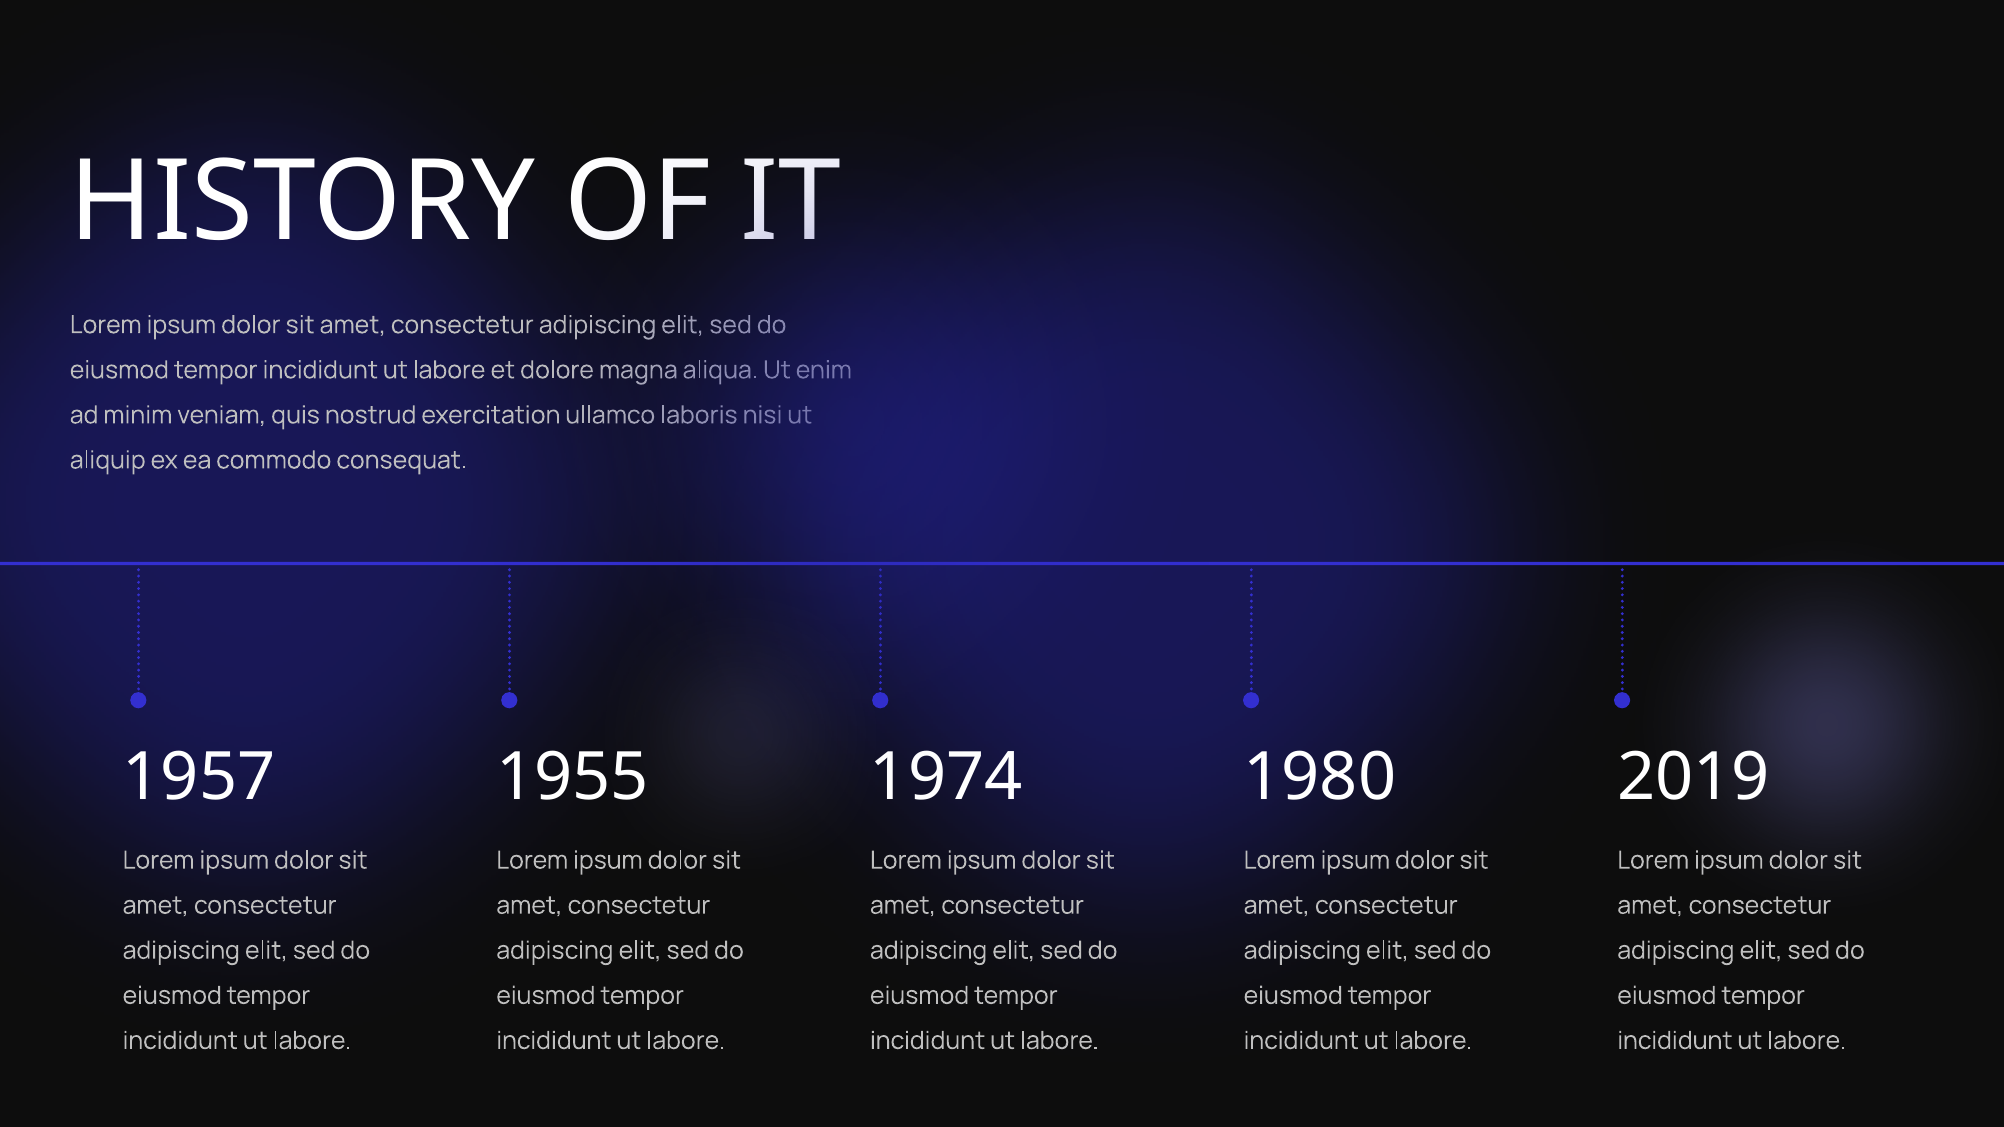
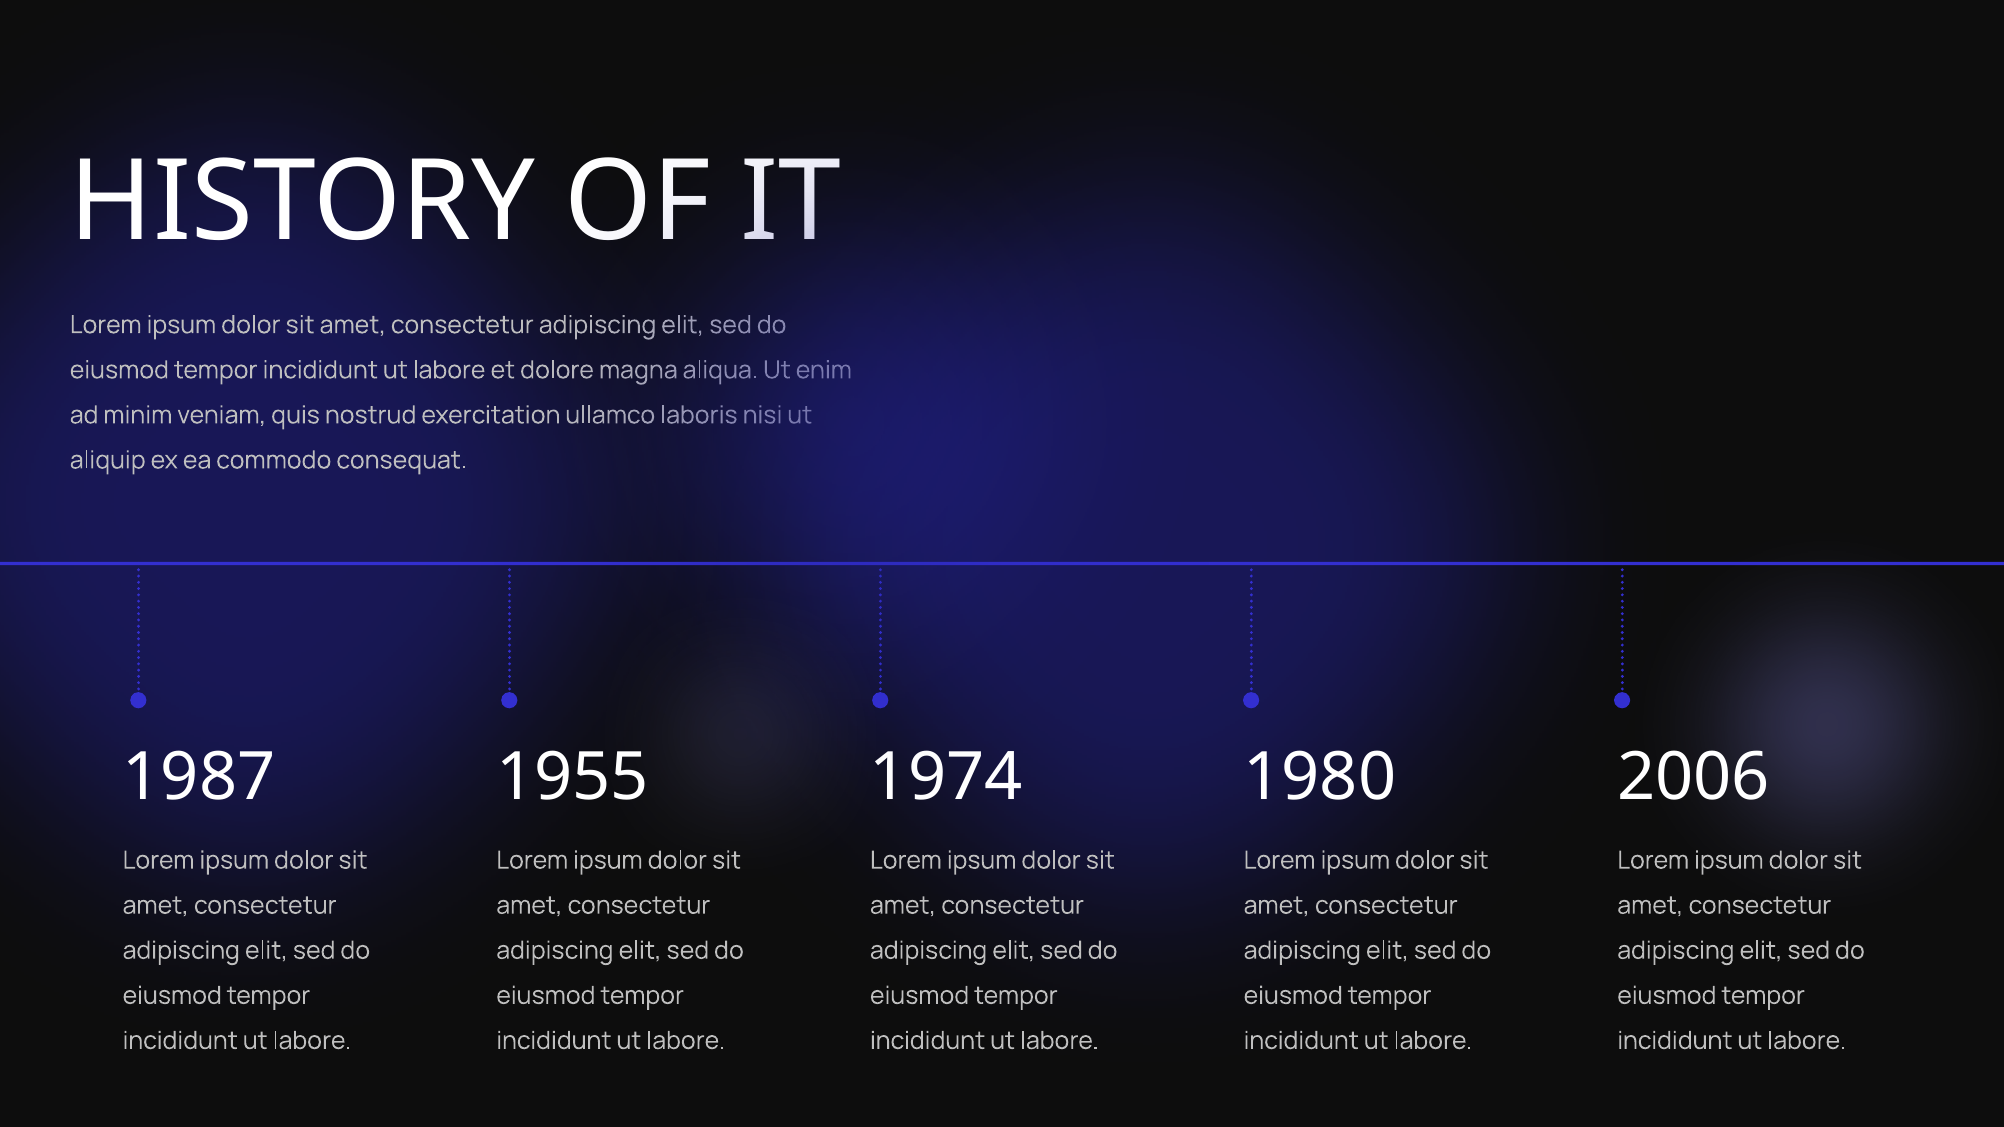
1957: 1957 -> 1987 (199, 777)
2019: 2019 -> 2006 (1694, 777)
